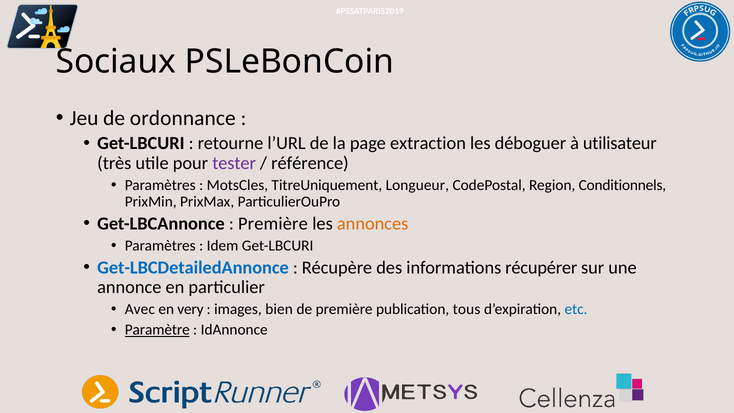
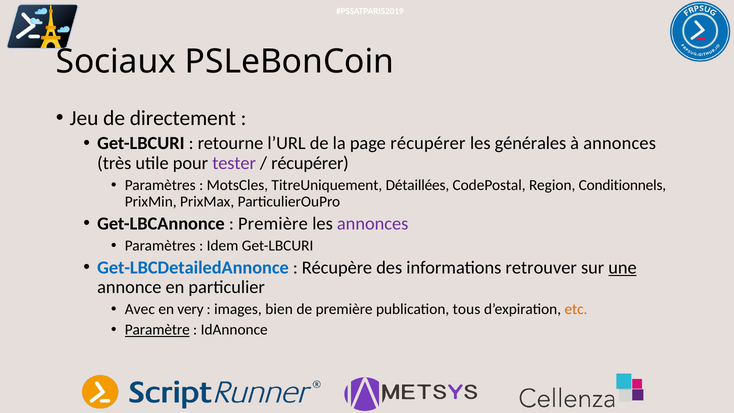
ordonnance: ordonnance -> directement (183, 118)
page extraction: extraction -> récupérer (428, 143)
déboguer: déboguer -> générales (530, 143)
à utilisateur: utilisateur -> annonces (620, 143)
référence: référence -> récupérer (310, 163)
Longueur: Longueur -> Détaillées (417, 185)
annonces colour: orange -> purple (373, 224)
récupérer: récupérer -> retrouver (541, 267)
une underline: none -> present (623, 267)
etc colour: blue -> orange (576, 309)
